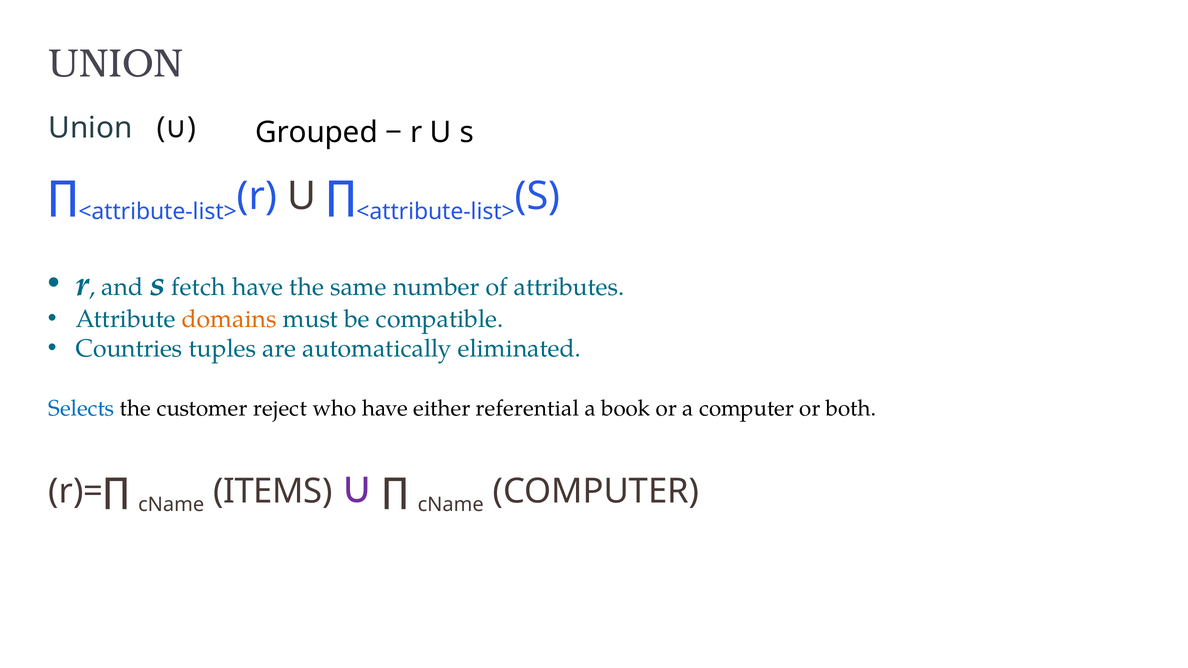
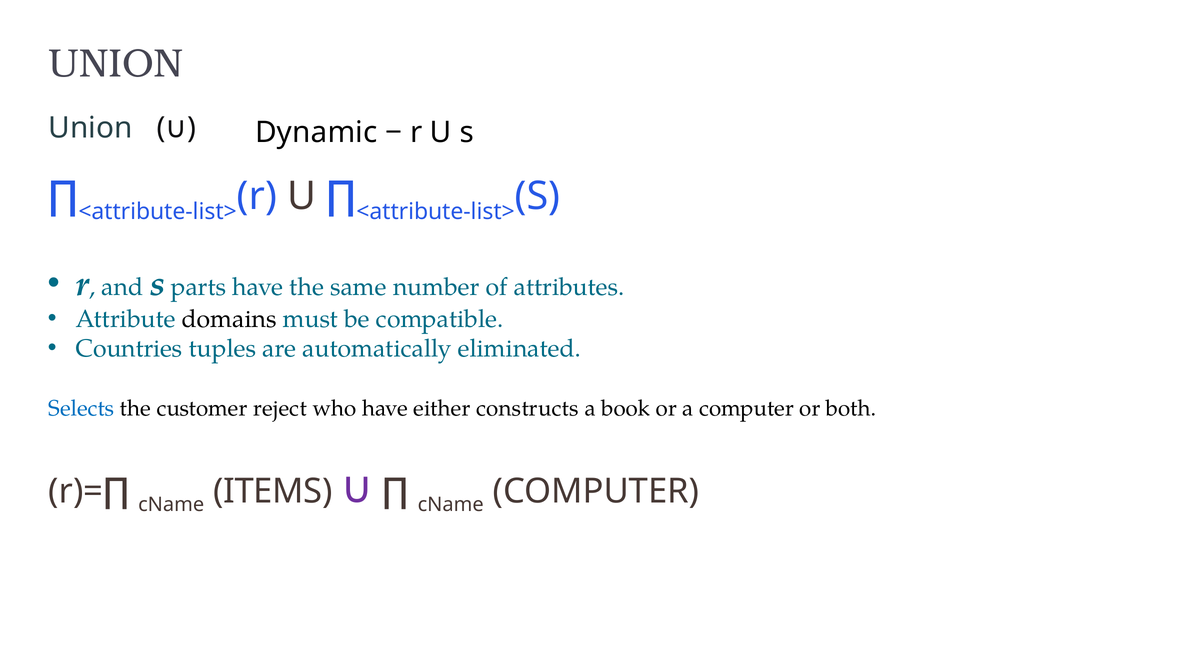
Grouped: Grouped -> Dynamic (316, 133)
fetch: fetch -> parts (199, 287)
domains colour: orange -> black (229, 319)
referential: referential -> constructs (527, 409)
